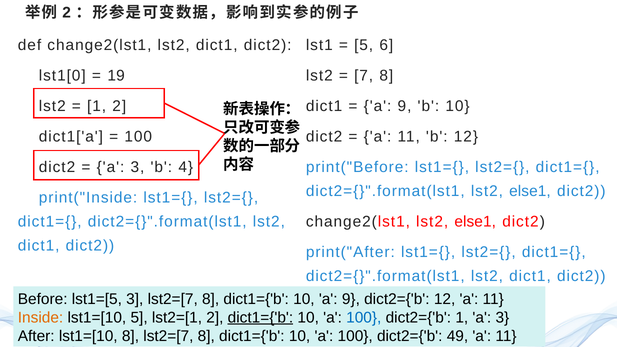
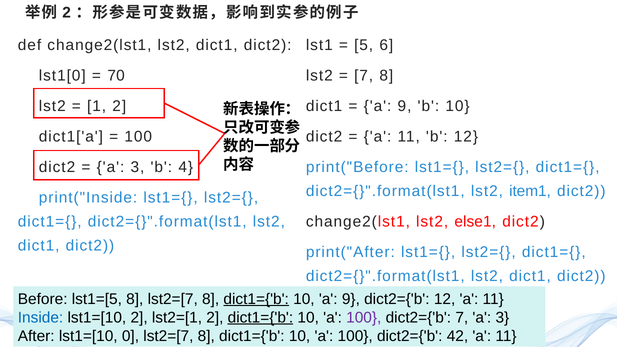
19: 19 -> 70 (116, 76)
dict2={}".format(lst1 lst2 else1: else1 -> item1 (530, 191)
lst1=[5 3: 3 -> 8 (135, 299)
dict1={'b underline: none -> present (256, 299)
Inside colour: orange -> blue (41, 317)
lst1=[10 5: 5 -> 2 (139, 317)
100 colour: blue -> purple (364, 317)
dict2={'b 1: 1 -> 7 (462, 317)
lst1=[10 8: 8 -> 0 (130, 336)
49: 49 -> 42 (457, 336)
